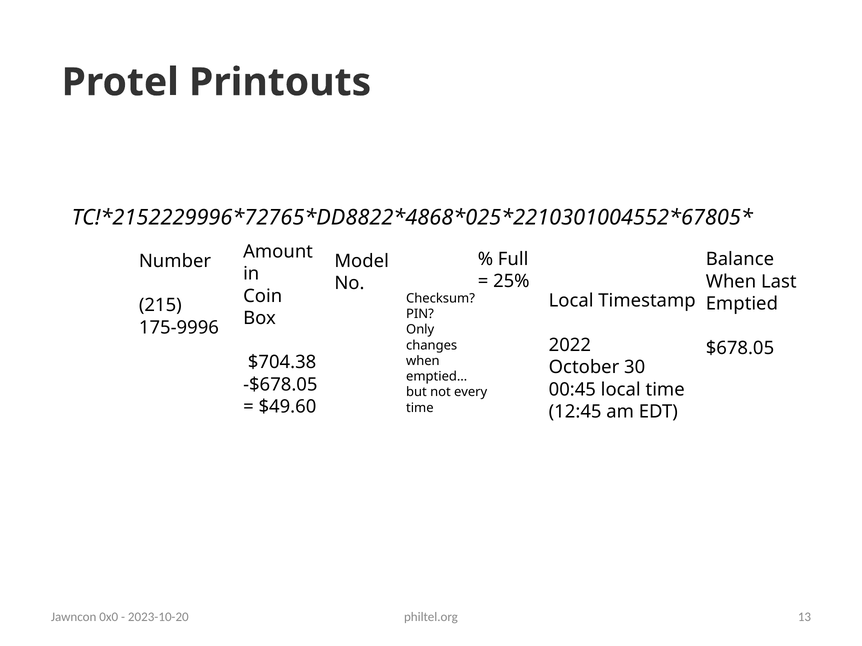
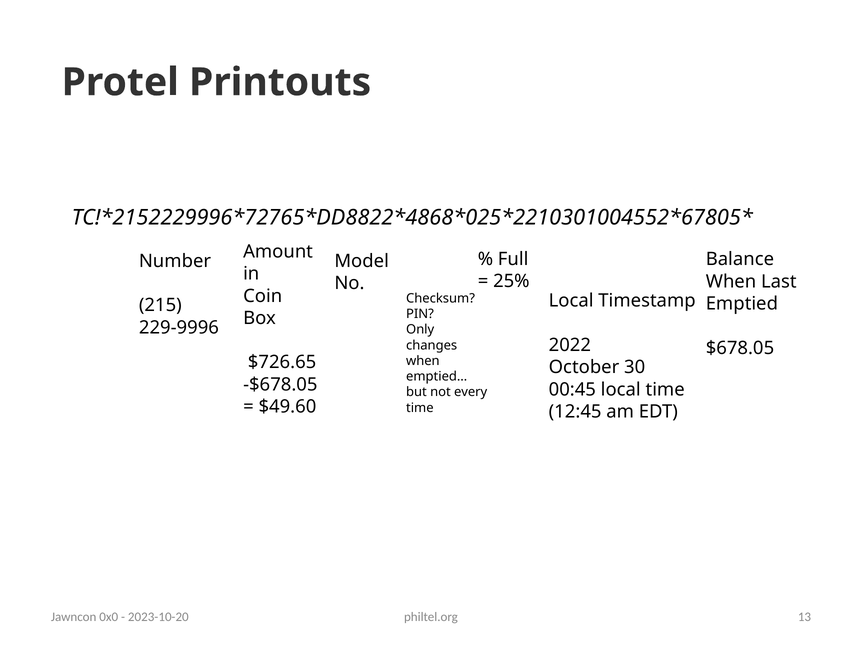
175-9996: 175-9996 -> 229-9996 (179, 328)
$704.38: $704.38 -> $726.65 (282, 363)
